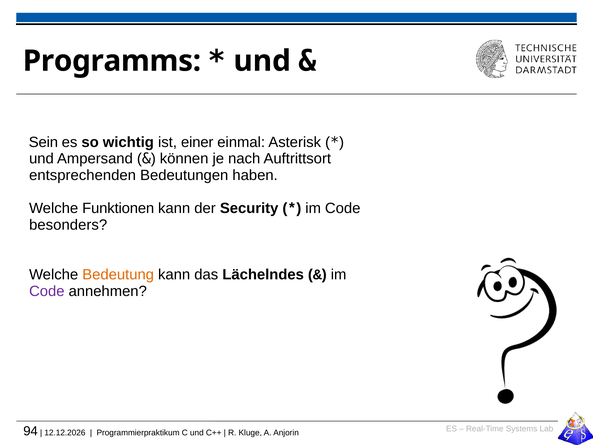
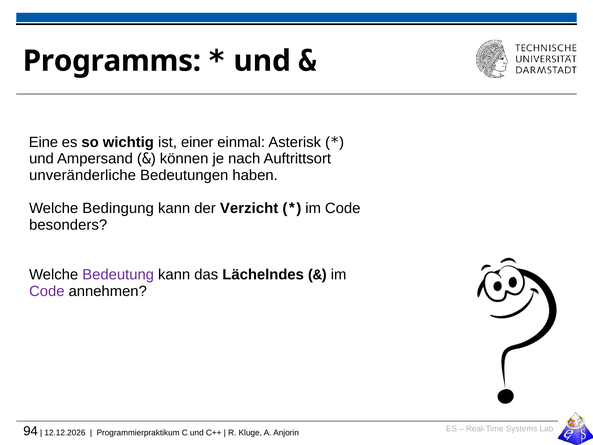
Sein: Sein -> Eine (43, 142)
entsprechenden: entsprechenden -> unveränderliche (83, 175)
Funktionen: Funktionen -> Bedingung (118, 208)
Security: Security -> Verzicht (249, 208)
Bedeutung colour: orange -> purple (118, 274)
